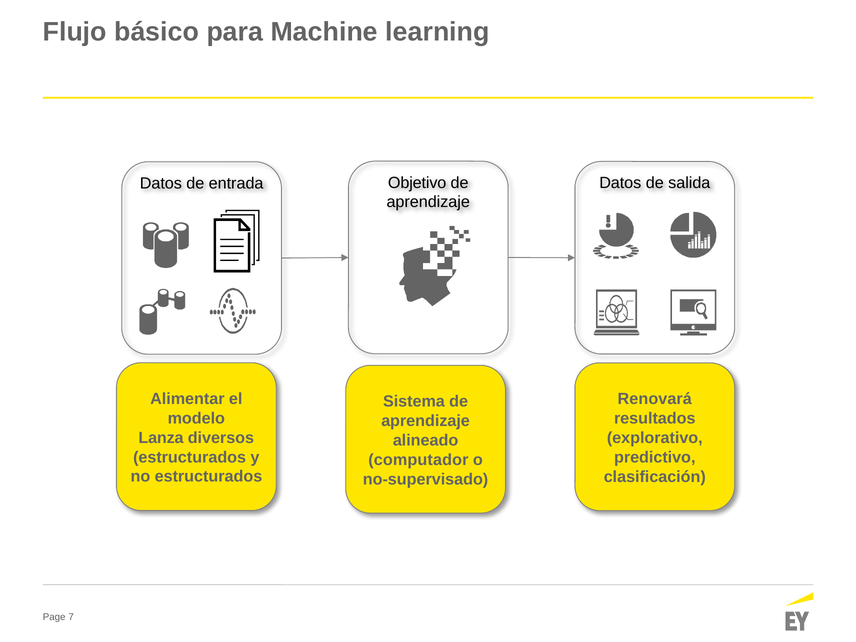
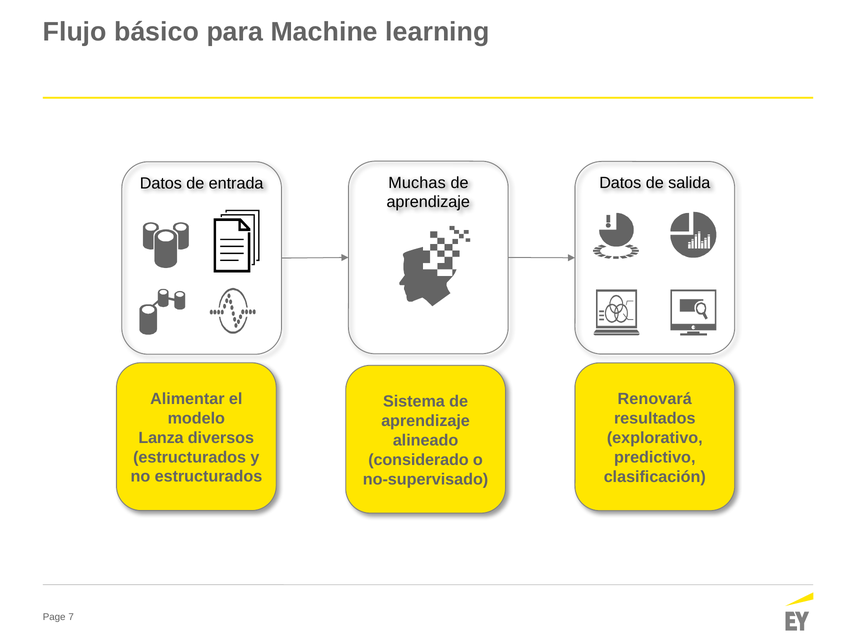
Objetivo: Objetivo -> Muchas (417, 183)
computador: computador -> considerado (418, 460)
